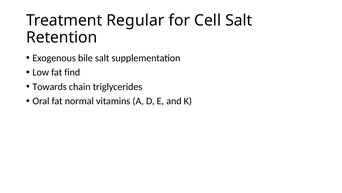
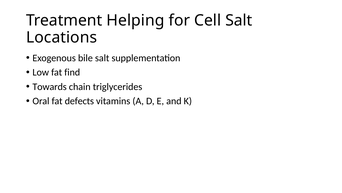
Regular: Regular -> Helping (135, 20)
Retention: Retention -> Locations (62, 37)
normal: normal -> defects (79, 101)
